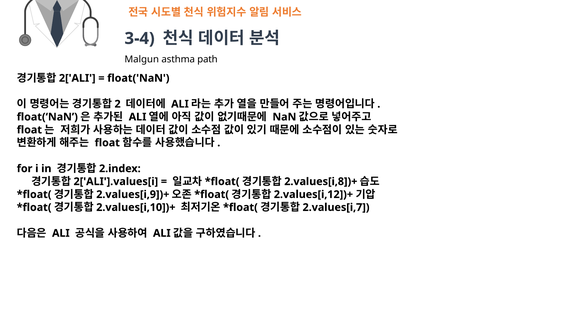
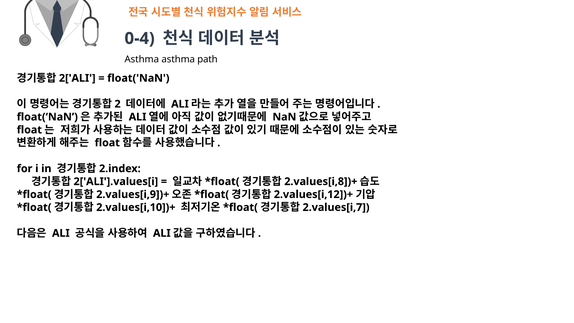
3-4: 3-4 -> 0-4 (140, 38)
Malgun: Malgun -> Asthma (142, 59)
